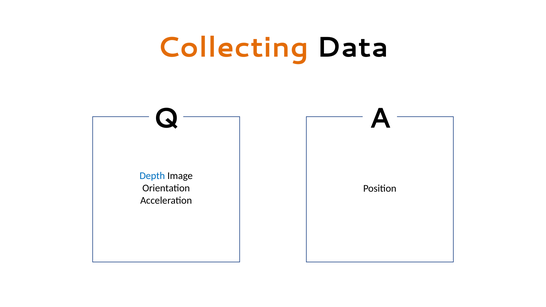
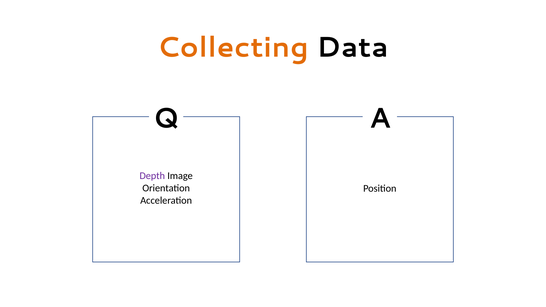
Depth colour: blue -> purple (152, 176)
